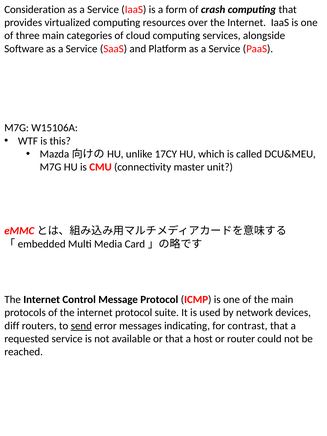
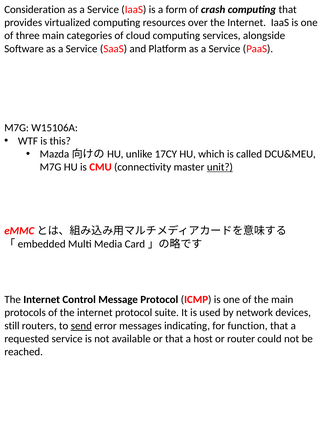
unit underline: none -> present (220, 167)
diff: diff -> still (12, 326)
contrast: contrast -> function (248, 326)
